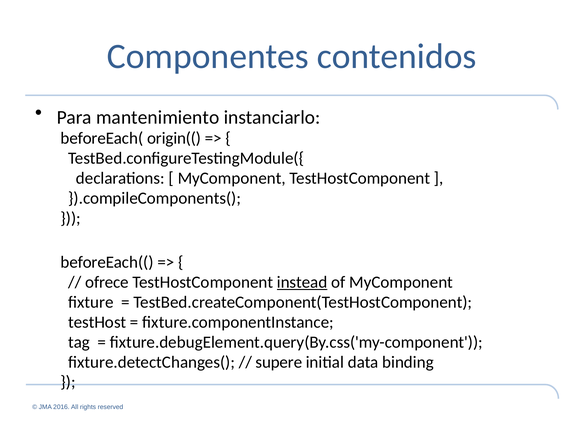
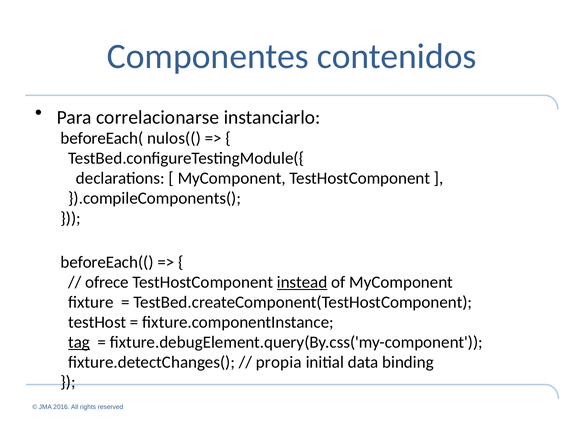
mantenimiento: mantenimiento -> correlacionarse (158, 117)
origin((: origin(( -> nulos(( (174, 138)
tag underline: none -> present (79, 342)
supere: supere -> propia (279, 362)
